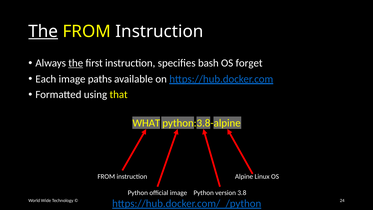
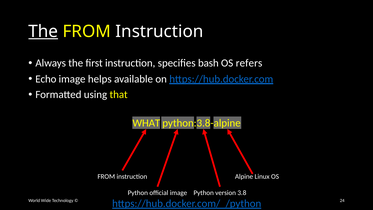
the underline: present -> none (76, 63)
forget: forget -> refers (249, 63)
Each: Each -> Echo (46, 79)
paths: paths -> helps (100, 79)
